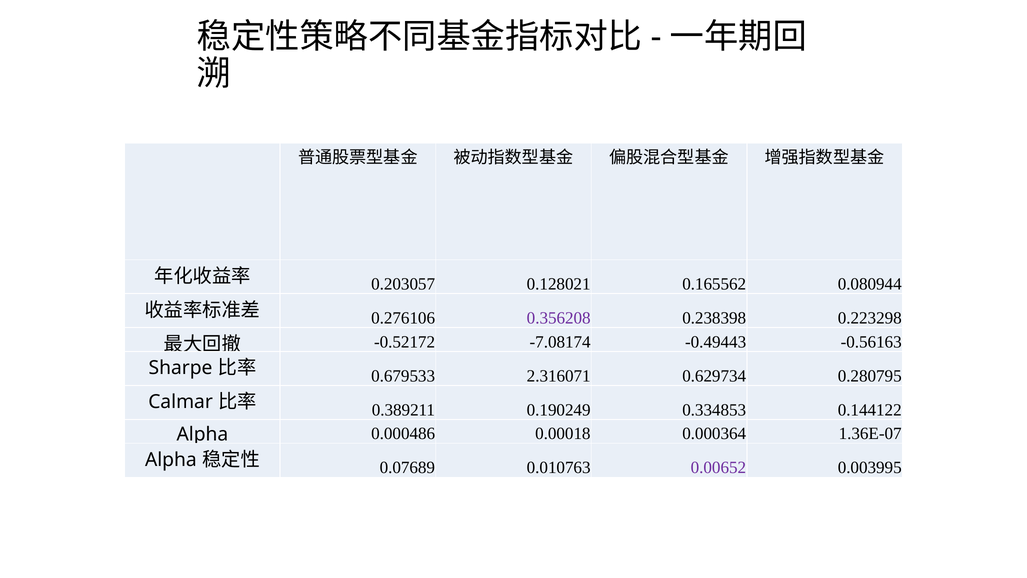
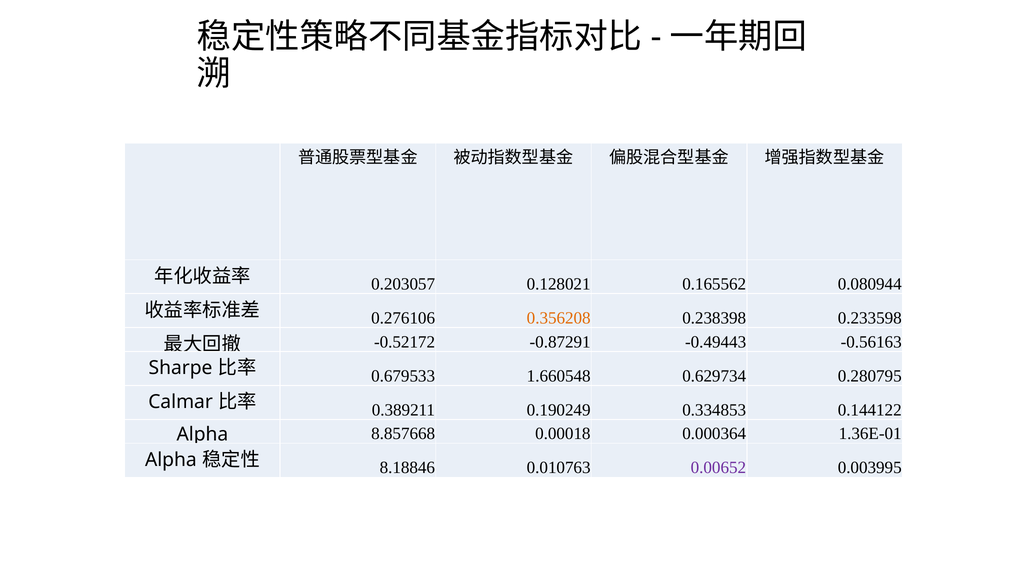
0.356208 colour: purple -> orange (559, 318)
0.223298: 0.223298 -> 0.233598 (870, 318)
-7.08174: -7.08174 -> -0.87291 (560, 342)
2.316071: 2.316071 -> 1.660548 (559, 376)
0.000486: 0.000486 -> 8.857668 (403, 434)
1.36E-07: 1.36E-07 -> 1.36E-01 (870, 434)
0.07689: 0.07689 -> 8.18846 (407, 468)
